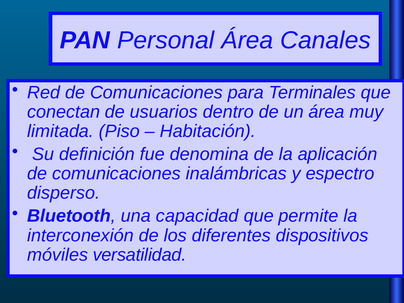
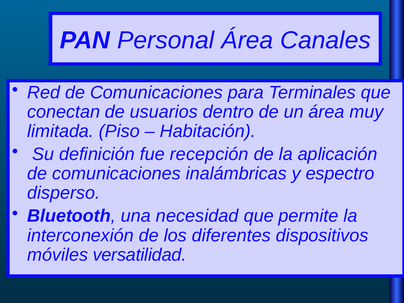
denomina: denomina -> recepción (209, 154)
capacidad: capacidad -> necesidad (197, 216)
